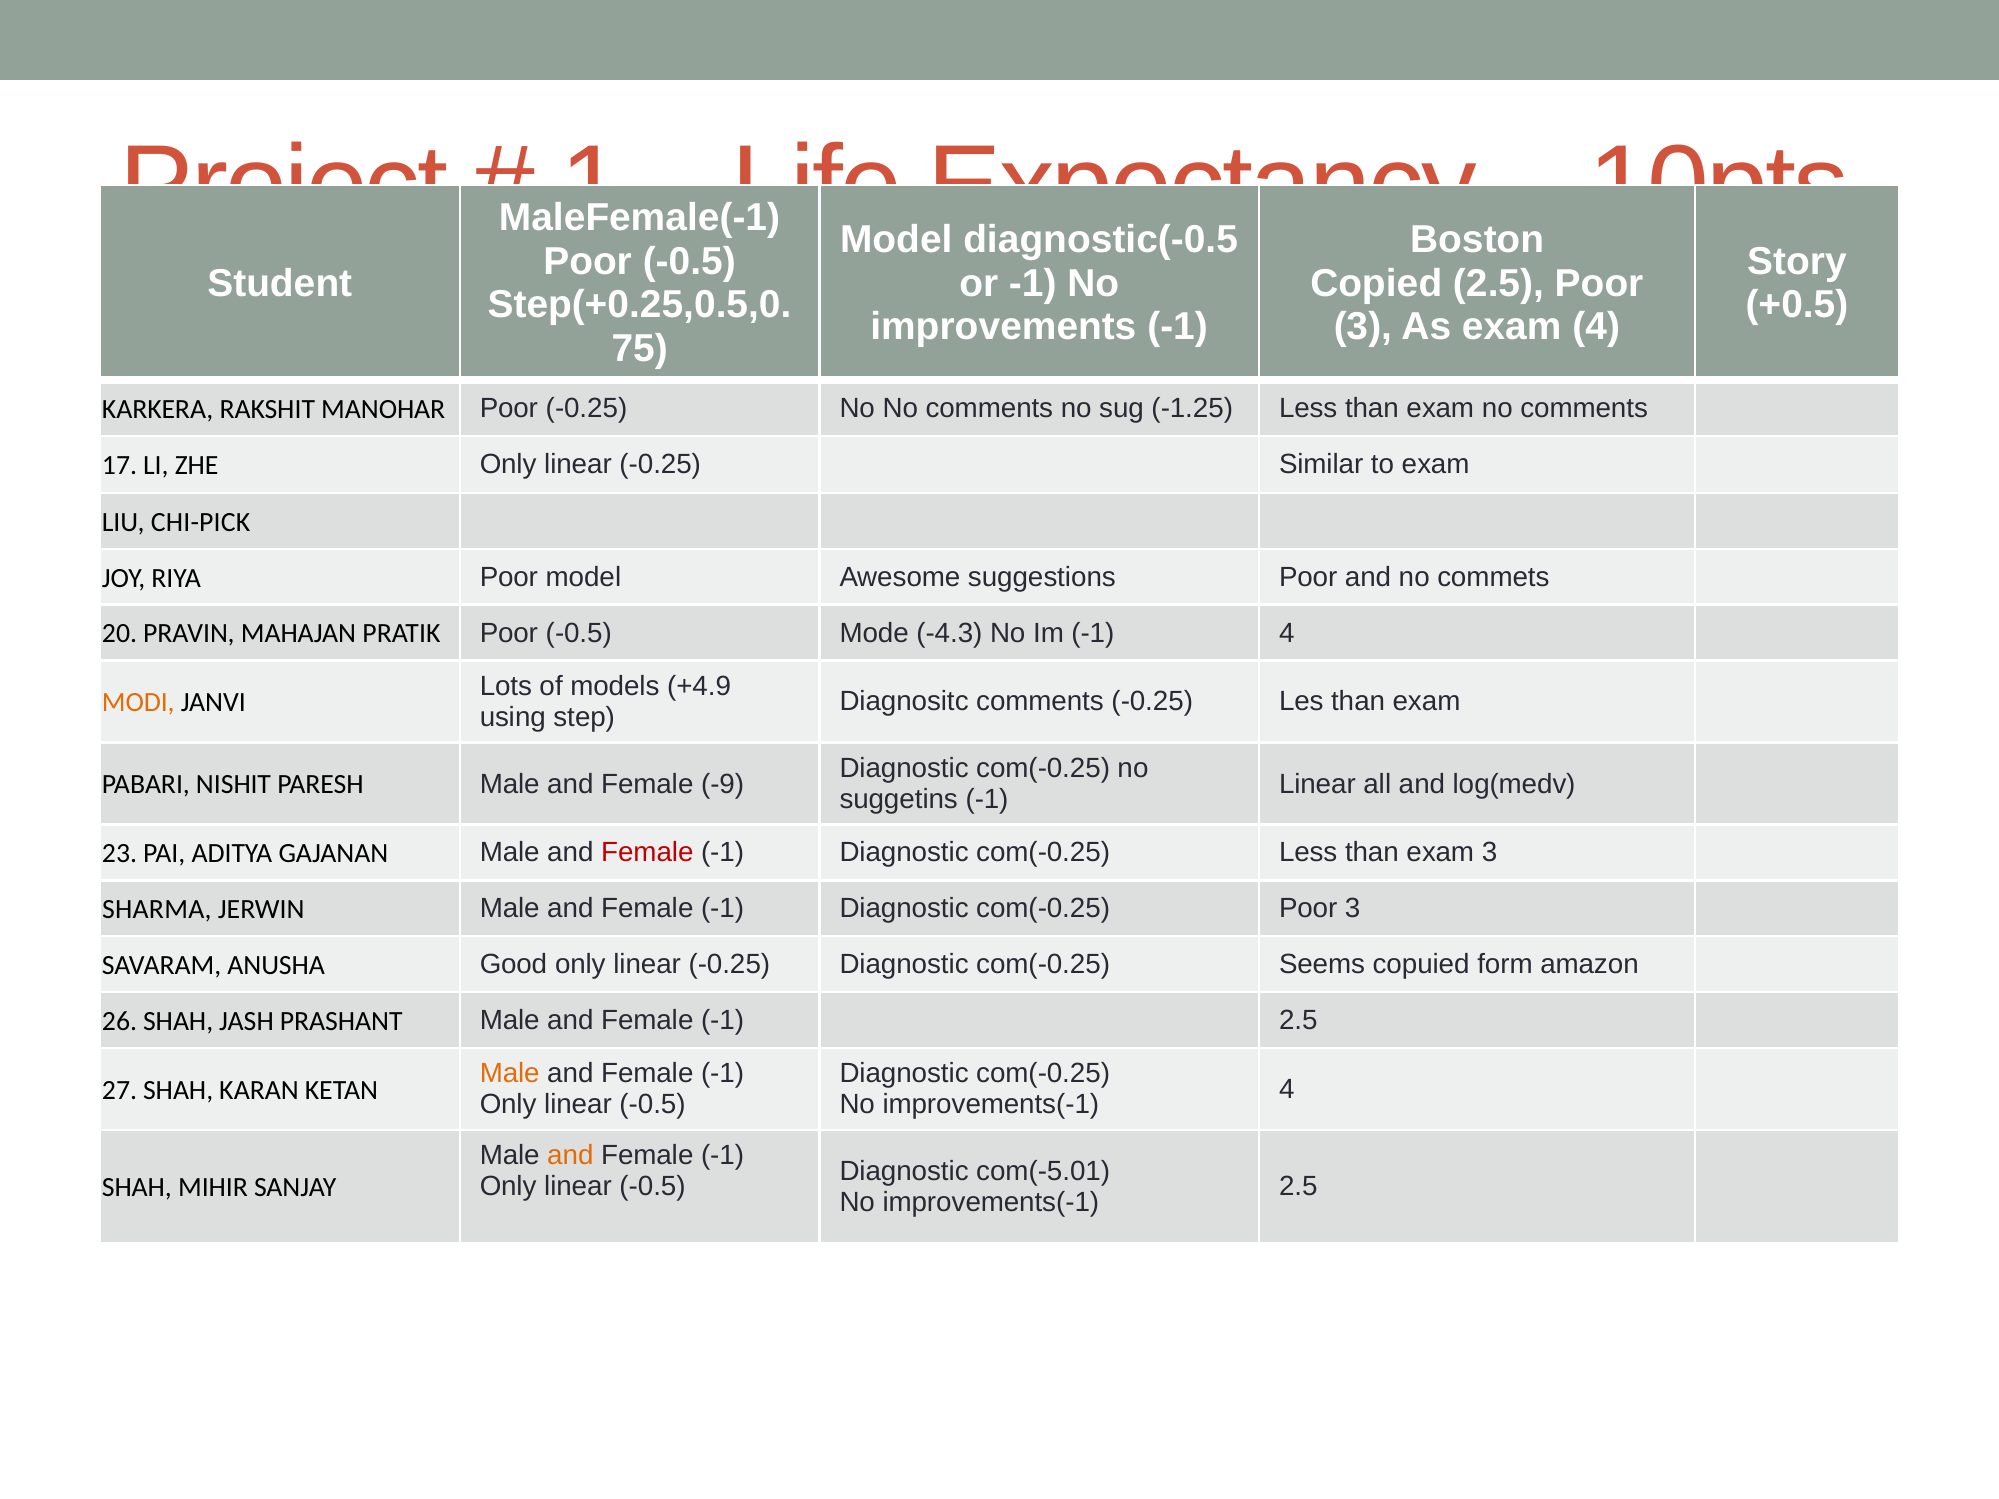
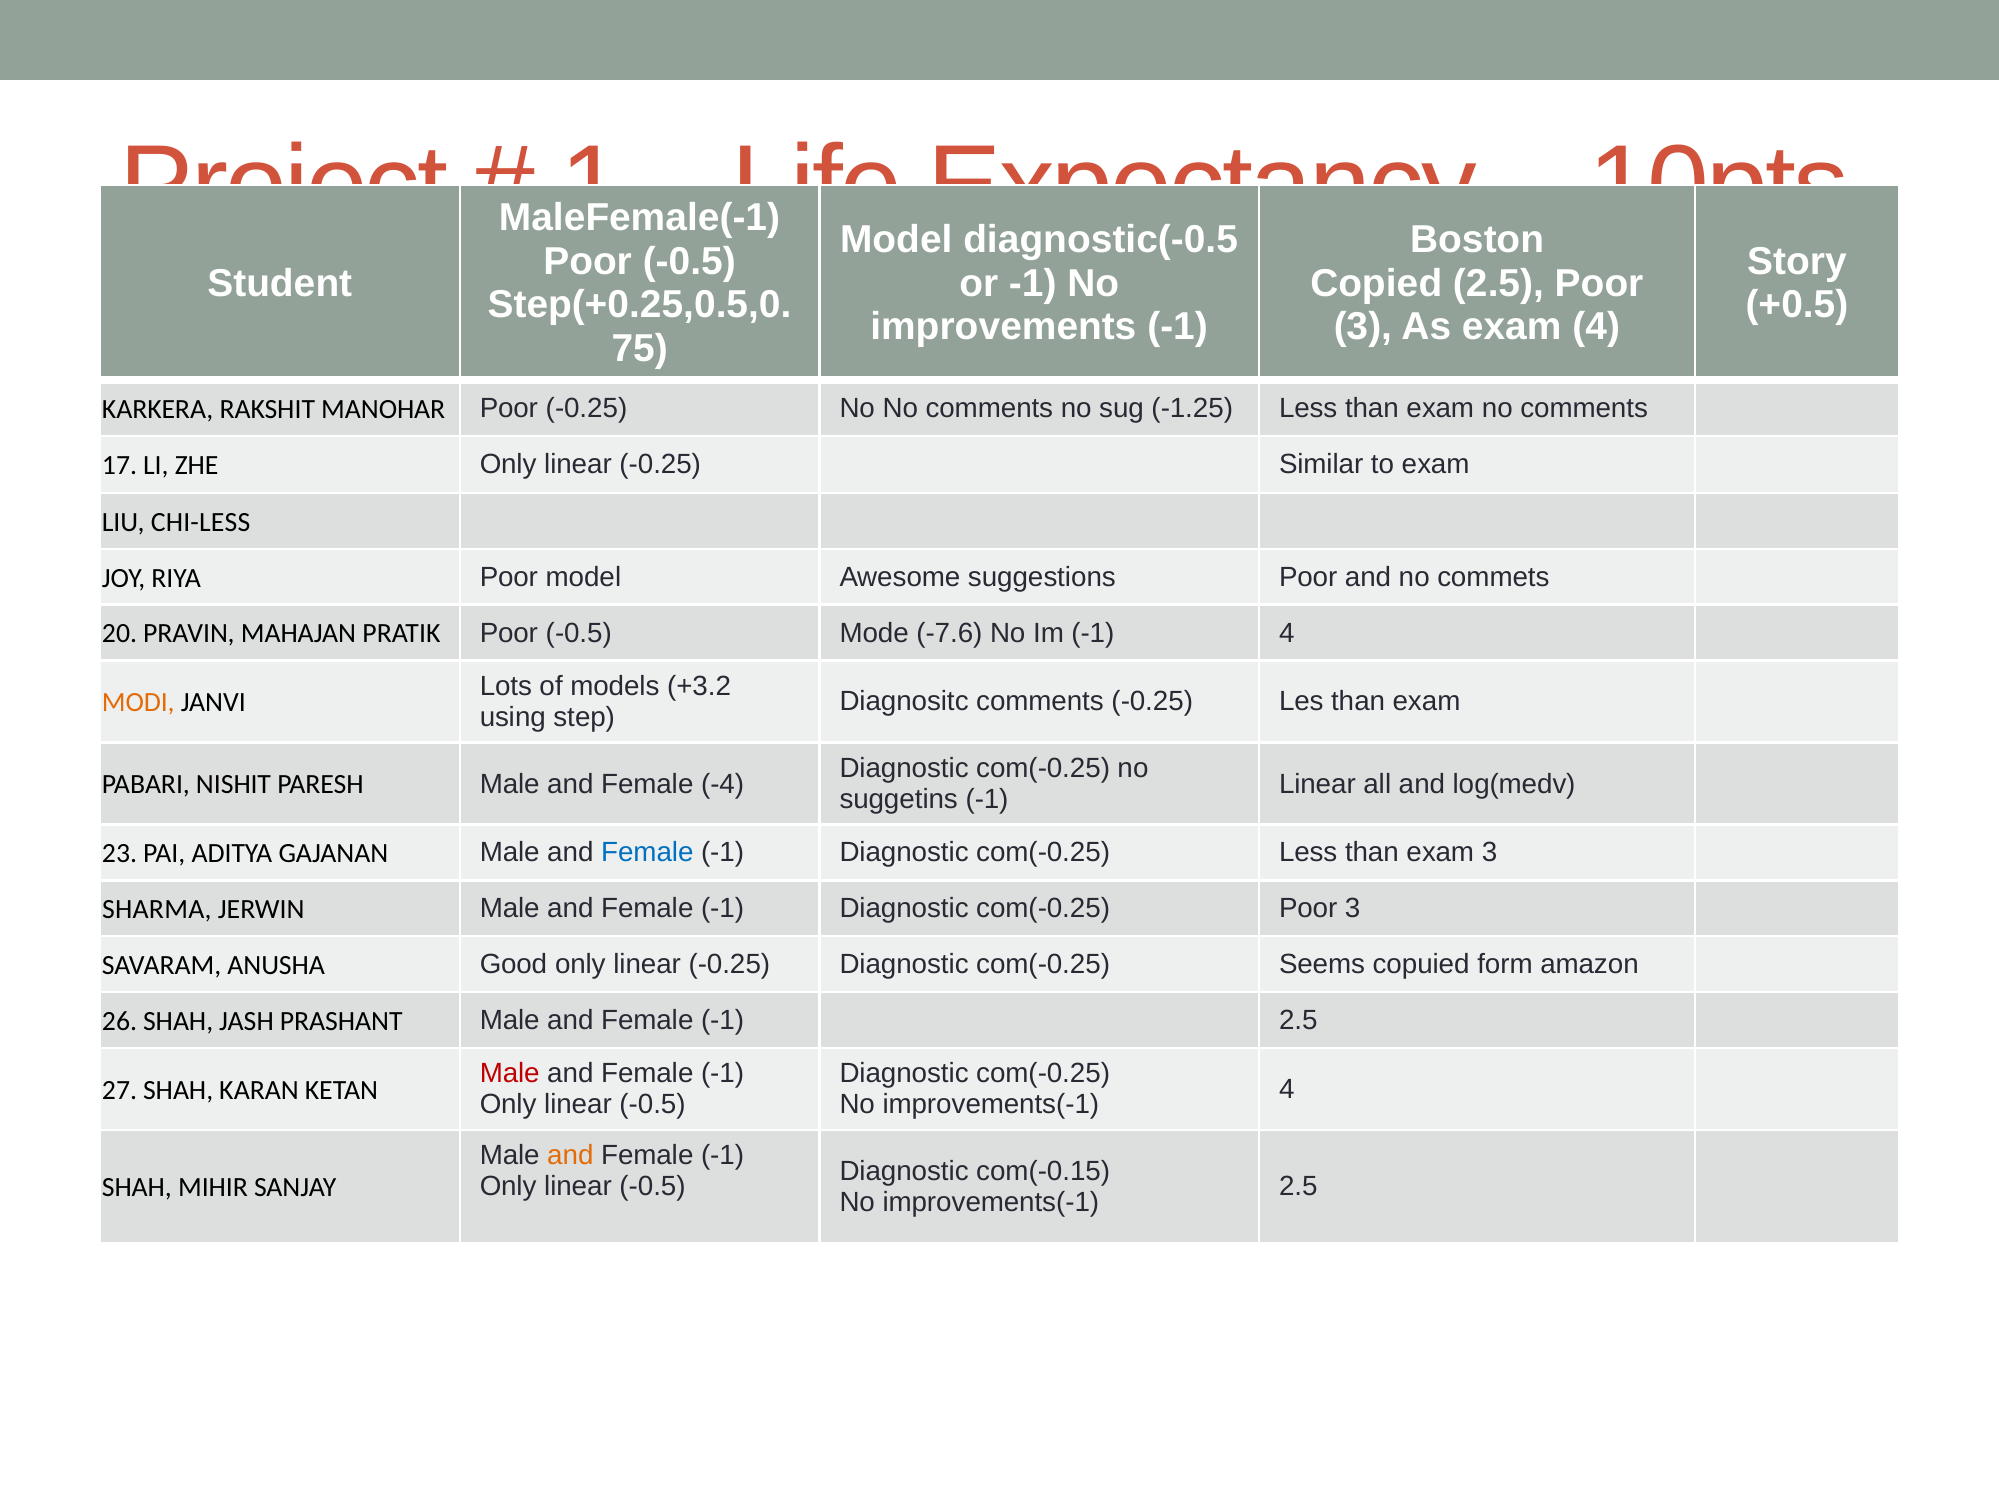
CHI-PICK: CHI-PICK -> CHI-LESS (201, 522)
-4.3: -4.3 -> -7.6 (949, 633)
+4.9: +4.9 -> +3.2 (699, 686)
-9: -9 -> -4 (723, 784)
Female colour: red -> blue (647, 853)
Male colour: orange -> red (510, 1074)
com(-5.01: com(-5.01 -> com(-0.15 (1043, 1171)
